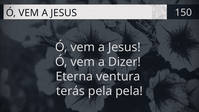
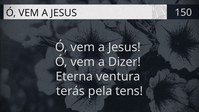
pela pela: pela -> tens (129, 91)
